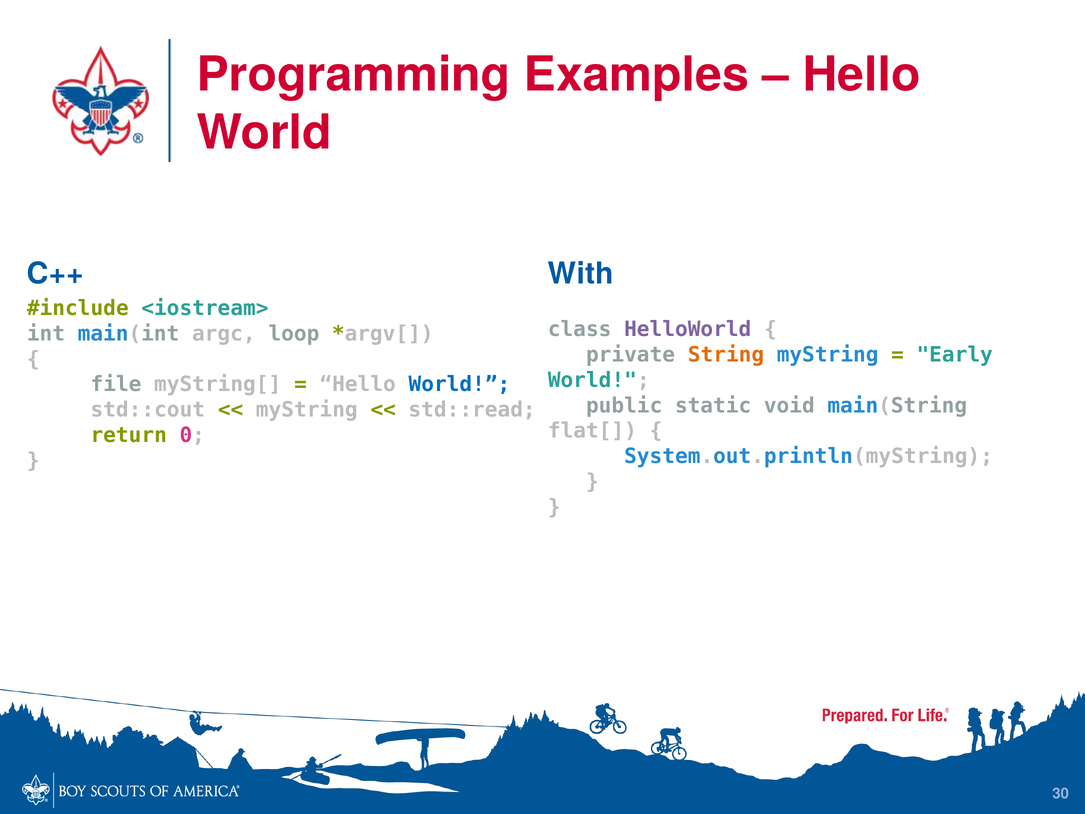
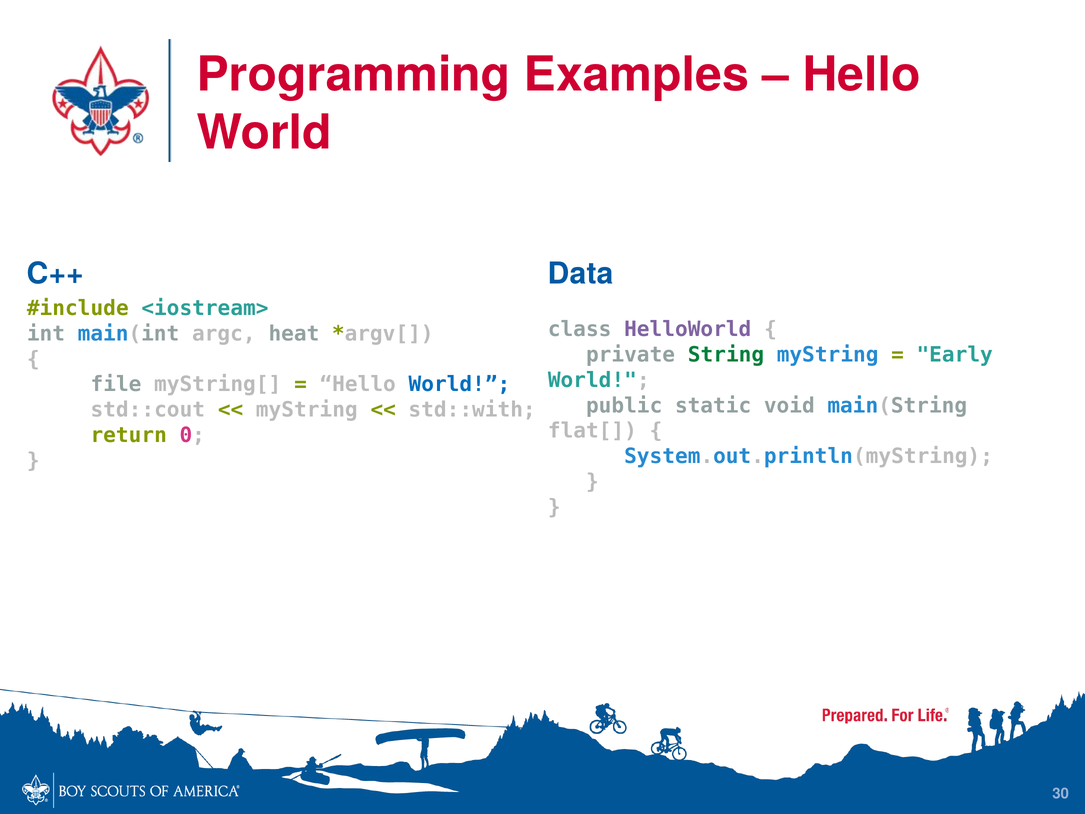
With: With -> Data (581, 274)
loop: loop -> heat (294, 334)
String colour: orange -> green (726, 355)
std::read: std::read -> std::with (472, 410)
